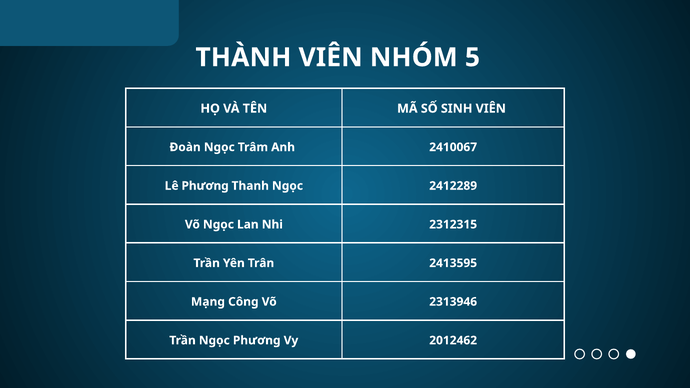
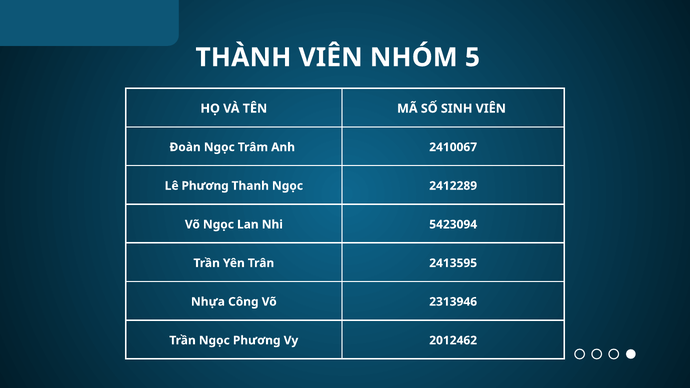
2312315: 2312315 -> 5423094 (453, 225)
Mạng: Mạng -> Nhựa (208, 302)
